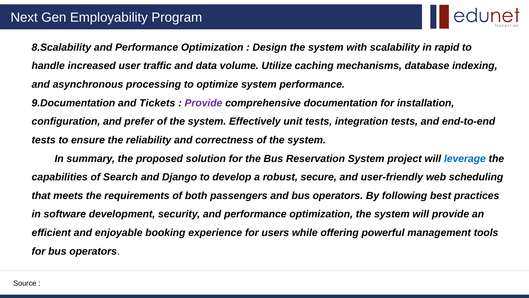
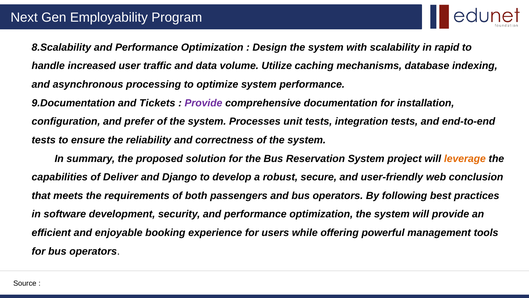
Effectively: Effectively -> Processes (255, 121)
leverage colour: blue -> orange (465, 158)
Search: Search -> Deliver (121, 177)
scheduling: scheduling -> conclusion (476, 177)
